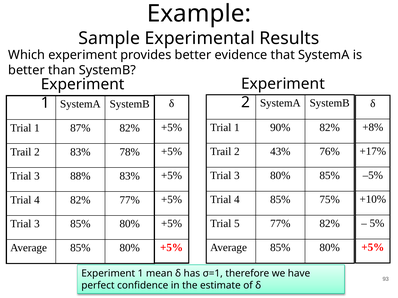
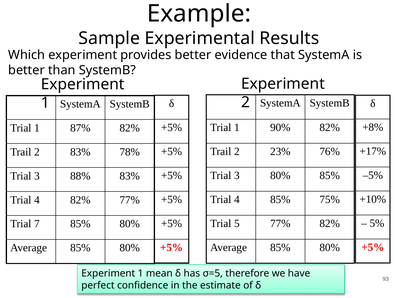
43%: 43% -> 23% (280, 152)
3: 3 -> 7 (37, 224)
σ=1: σ=1 -> σ=5 (213, 274)
